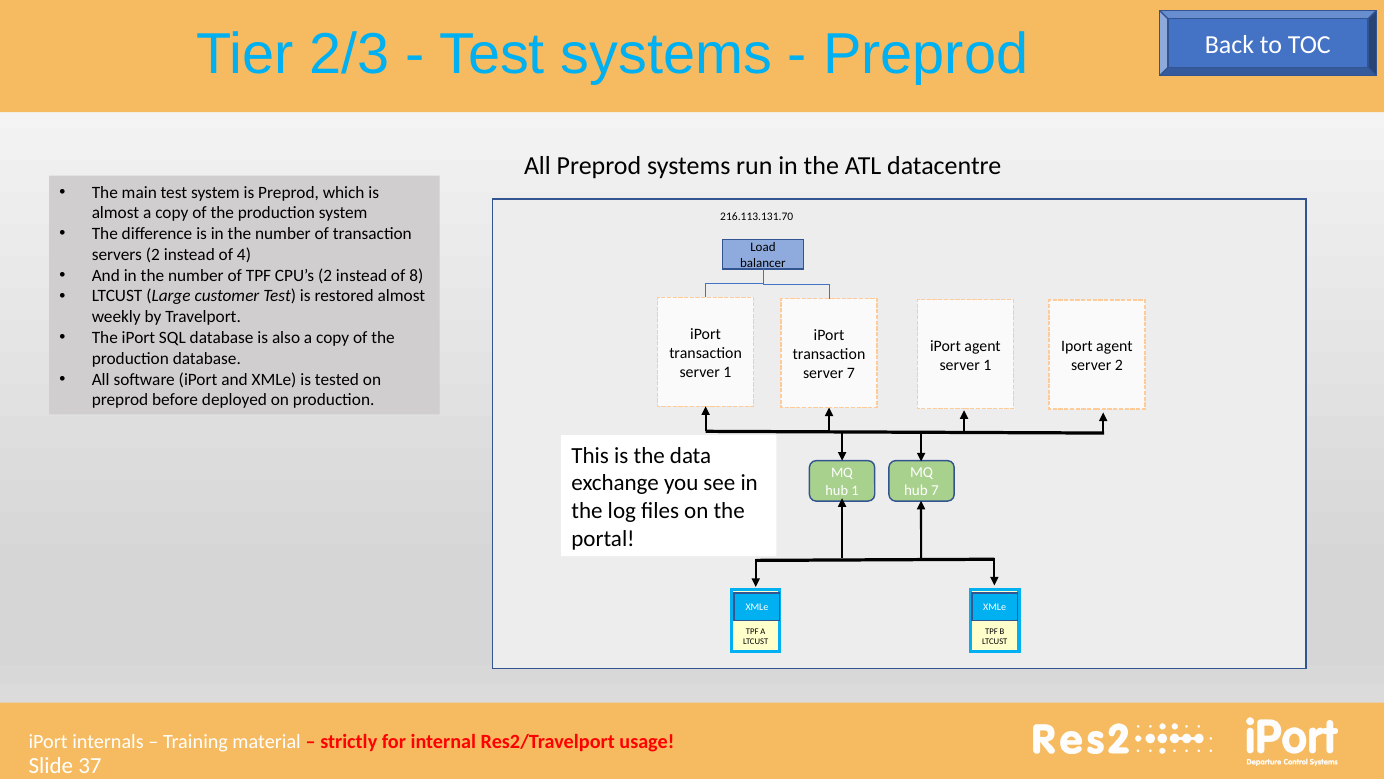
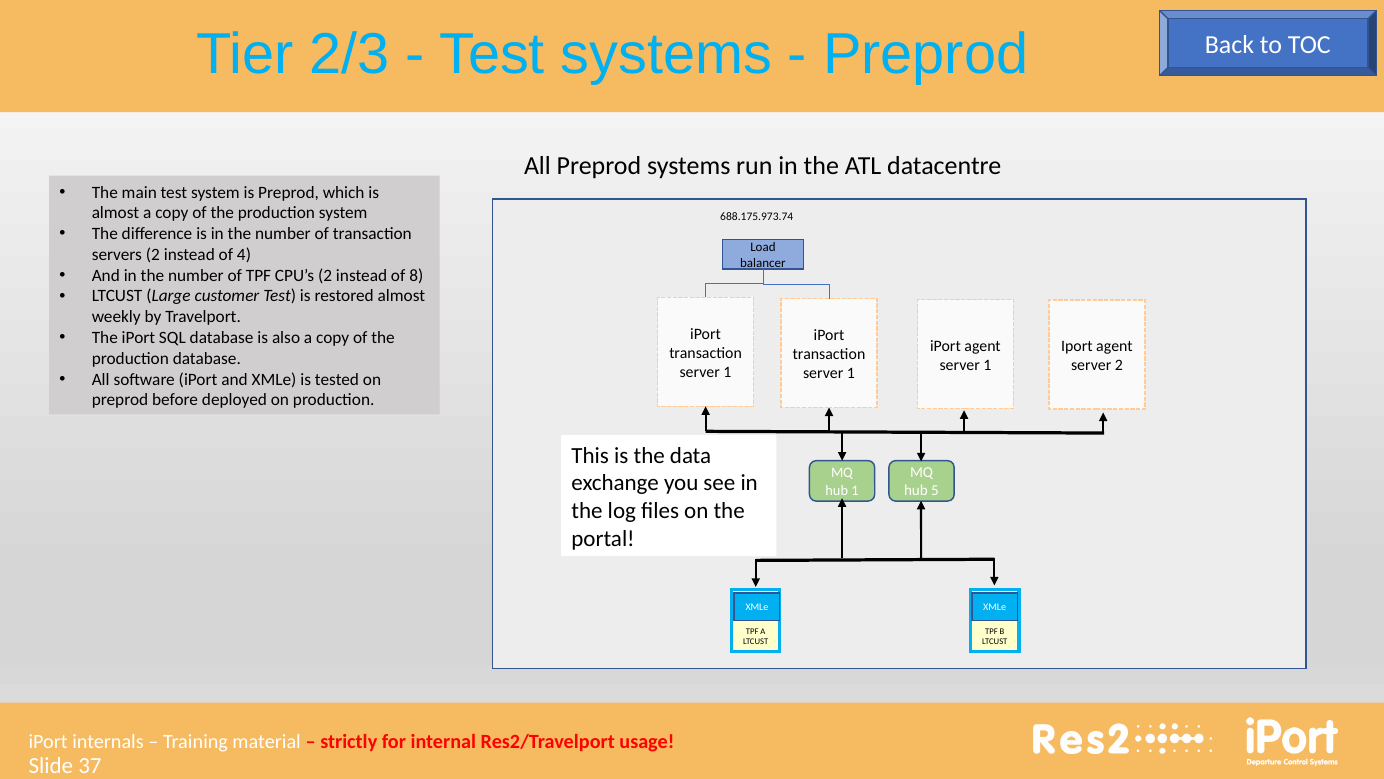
216.113.131.70: 216.113.131.70 -> 688.175.973.74 (757, 217)
7: 7 -> 1 (851, 373)
hub 7: 7 -> 5 (935, 491)
